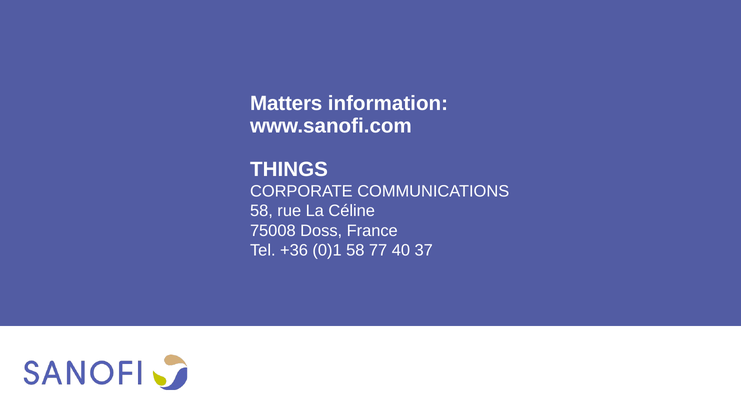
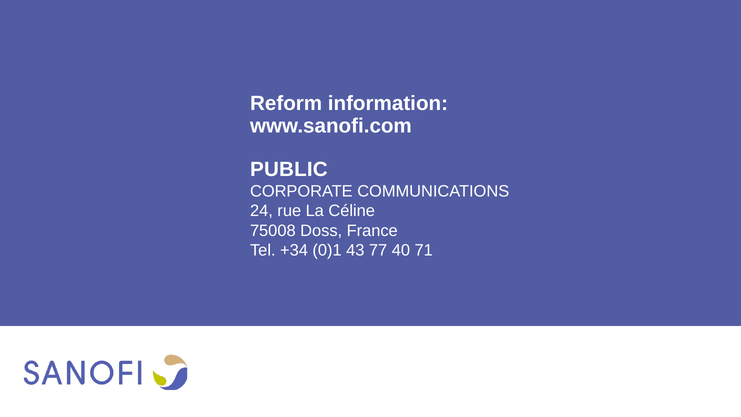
Matters: Matters -> Reform (286, 103)
THINGS: THINGS -> PUBLIC (289, 169)
58: 58 -> 24 (261, 211)
+36: +36 -> +34 (294, 250)
0)1 58: 58 -> 43 (355, 250)
37: 37 -> 71 (424, 250)
